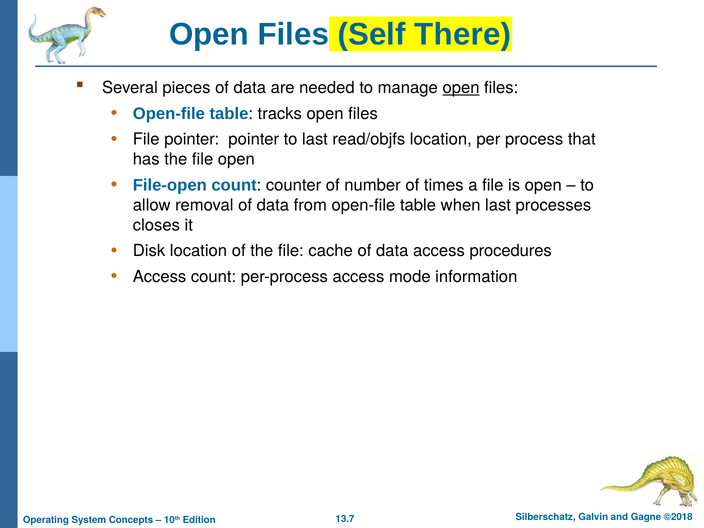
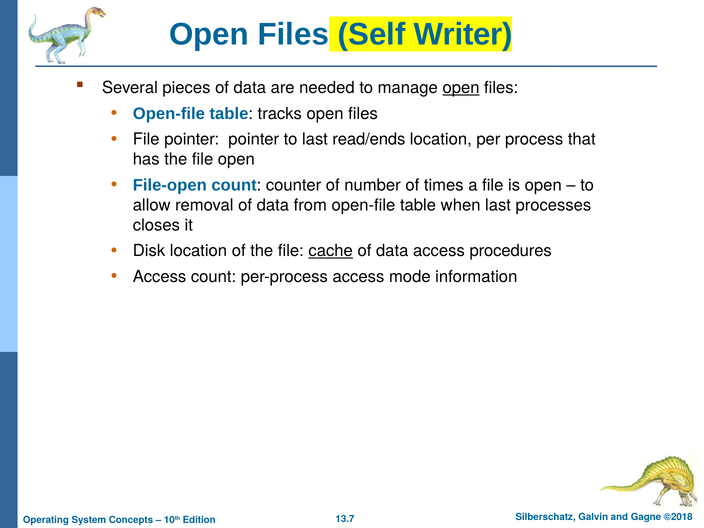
There: There -> Writer (463, 34)
read/objfs: read/objfs -> read/ends (369, 139)
cache underline: none -> present (331, 251)
